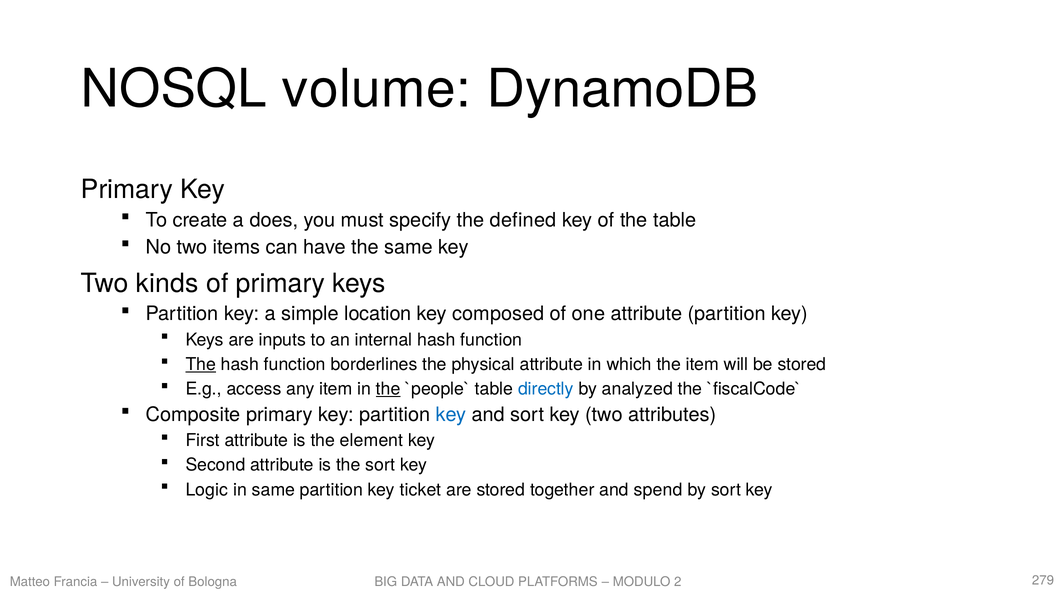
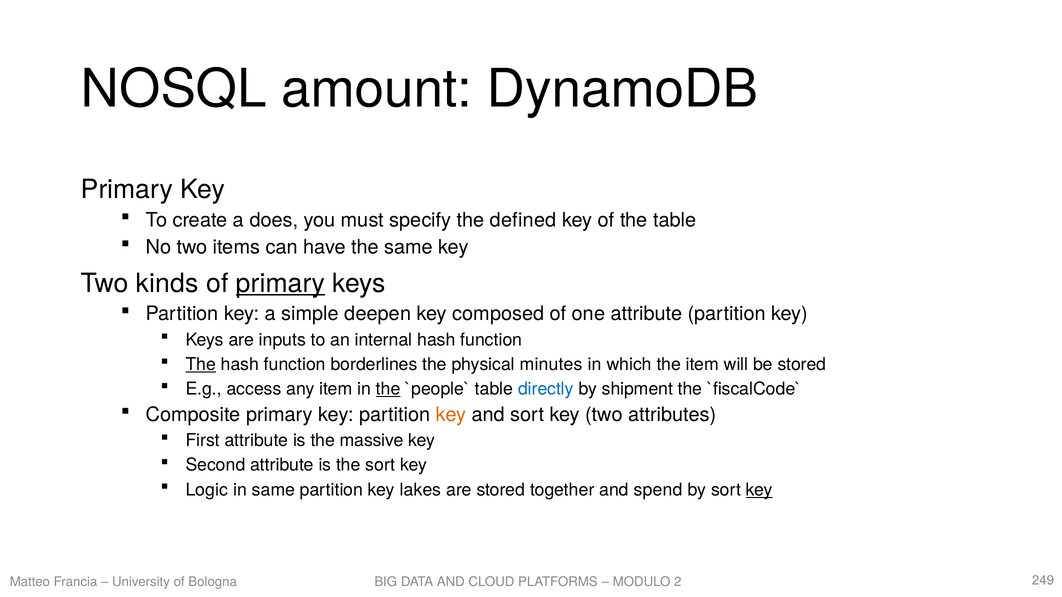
volume: volume -> amount (377, 89)
primary underline: none -> present (280, 283)
location: location -> deepen (378, 314)
physical attribute: attribute -> minutes (551, 365)
analyzed: analyzed -> shipment (637, 389)
key colour: blue -> orange (451, 415)
element: element -> massive (372, 441)
ticket: ticket -> lakes (420, 490)
key underline: none -> present (759, 490)
279: 279 -> 249 (1043, 581)
